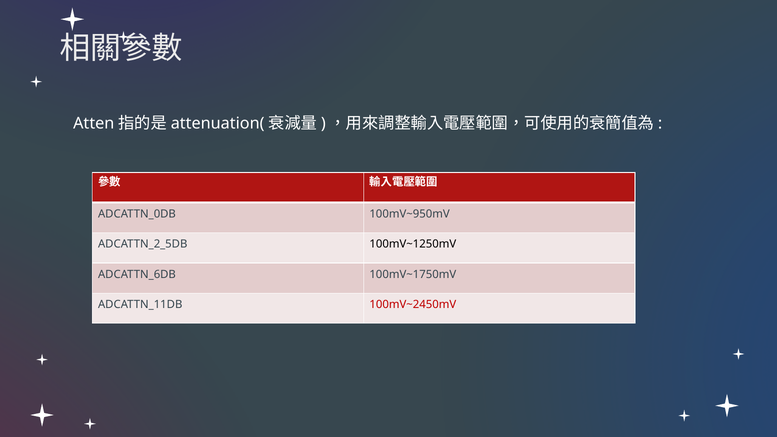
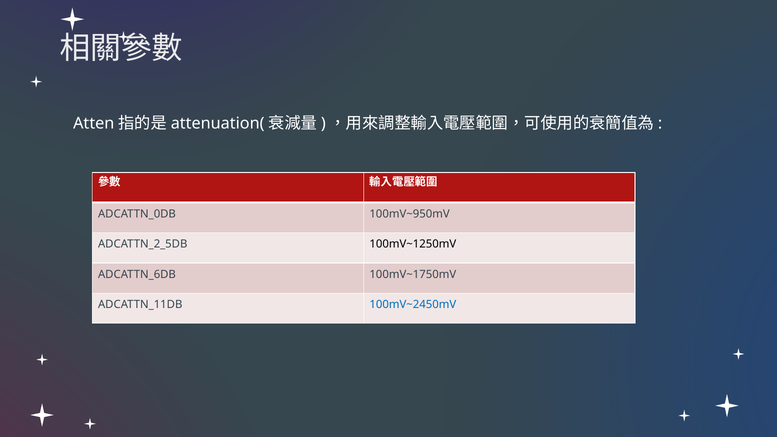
100mV~2450mV colour: red -> blue (413, 305)
